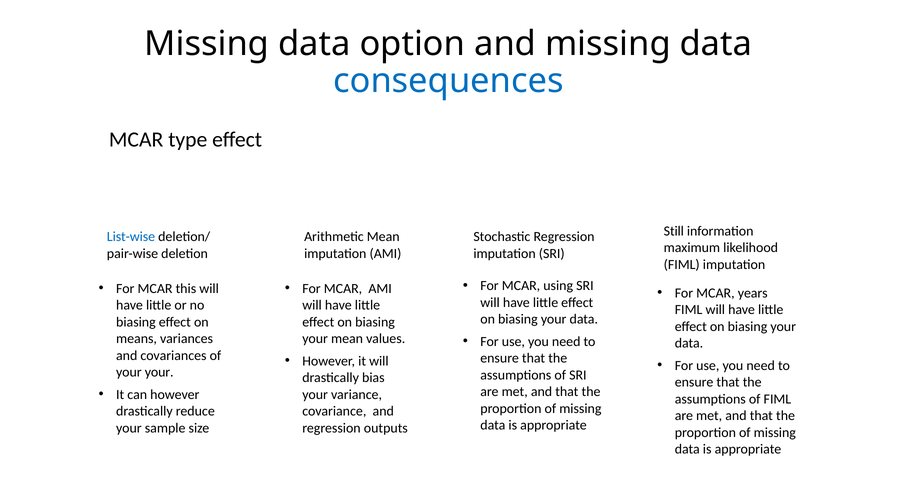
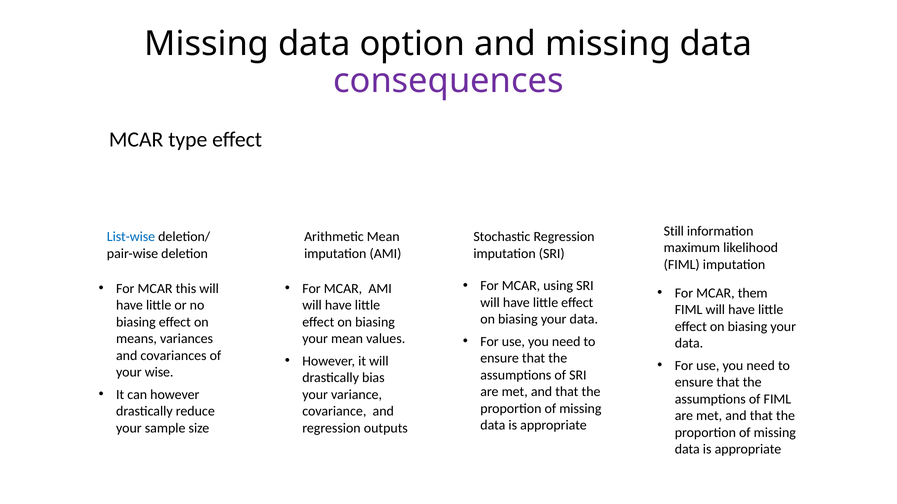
consequences colour: blue -> purple (448, 81)
years: years -> them (753, 293)
your your: your -> wise (159, 373)
